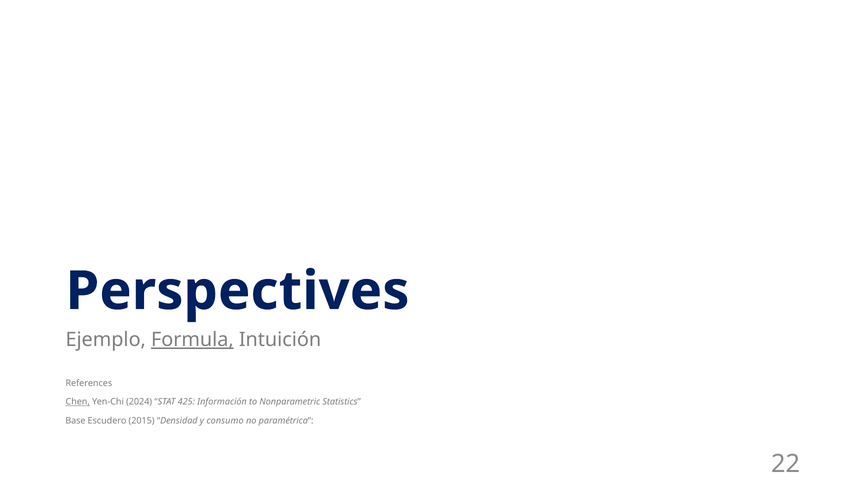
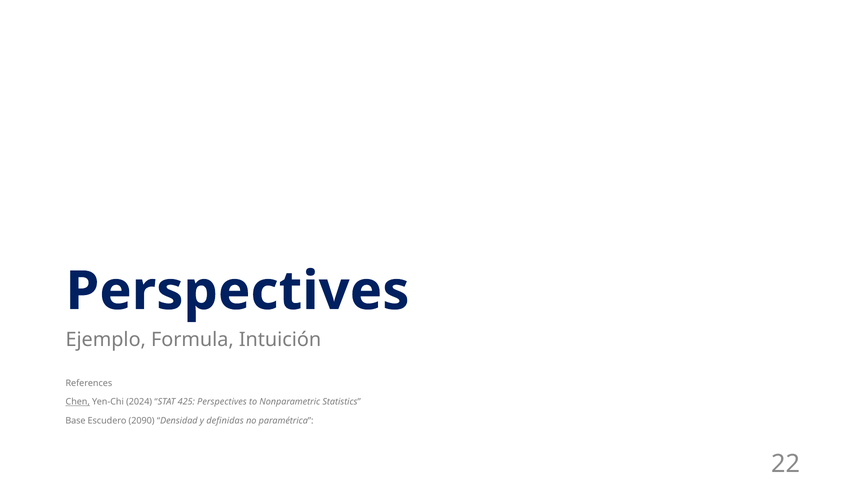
Formula underline: present -> none (192, 340)
425 Información: Información -> Perspectives (222, 402)
2015: 2015 -> 2090 (142, 421)
consumo: consumo -> definidas (225, 421)
